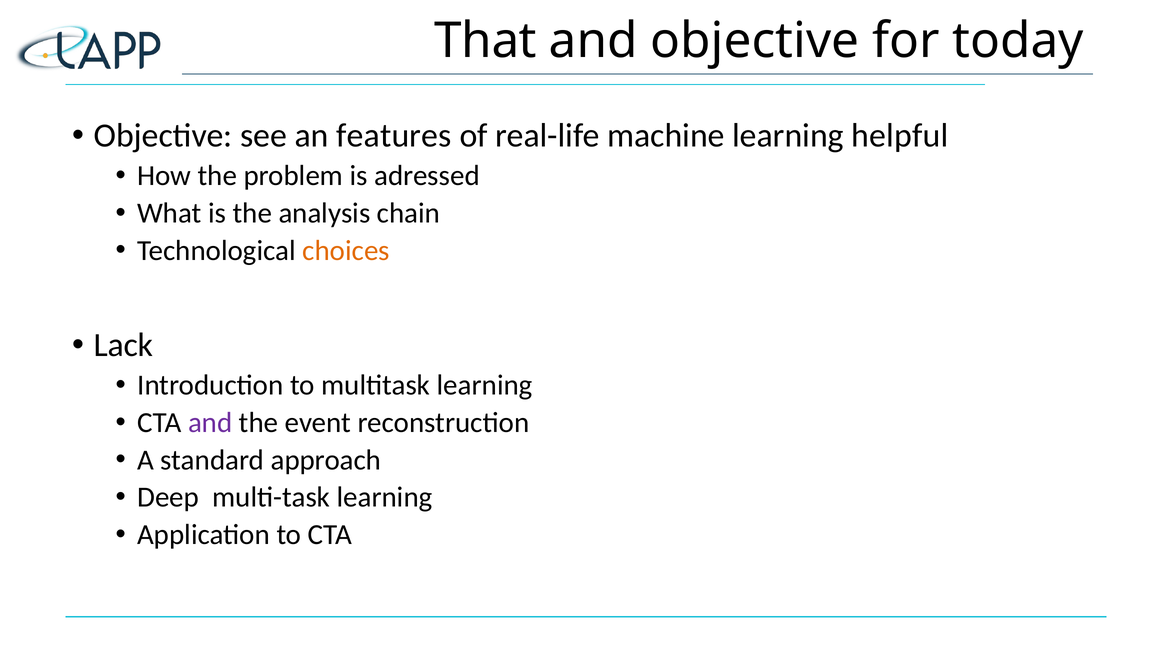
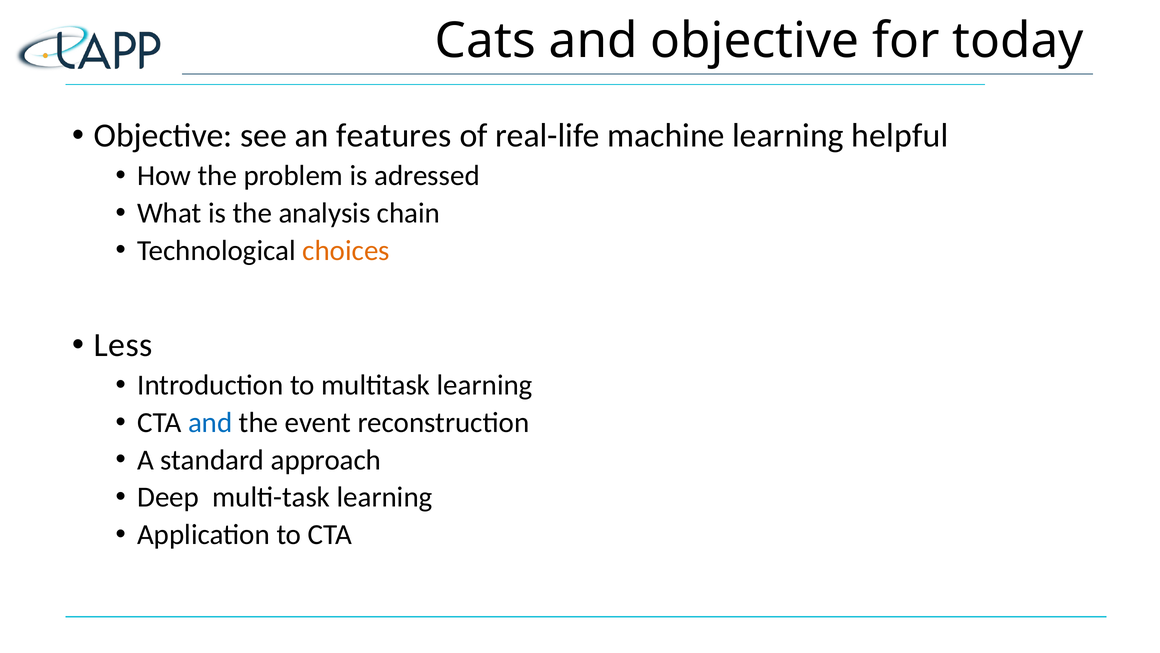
That: That -> Cats (485, 41)
Lack: Lack -> Less (123, 345)
and colour: purple -> blue (210, 422)
